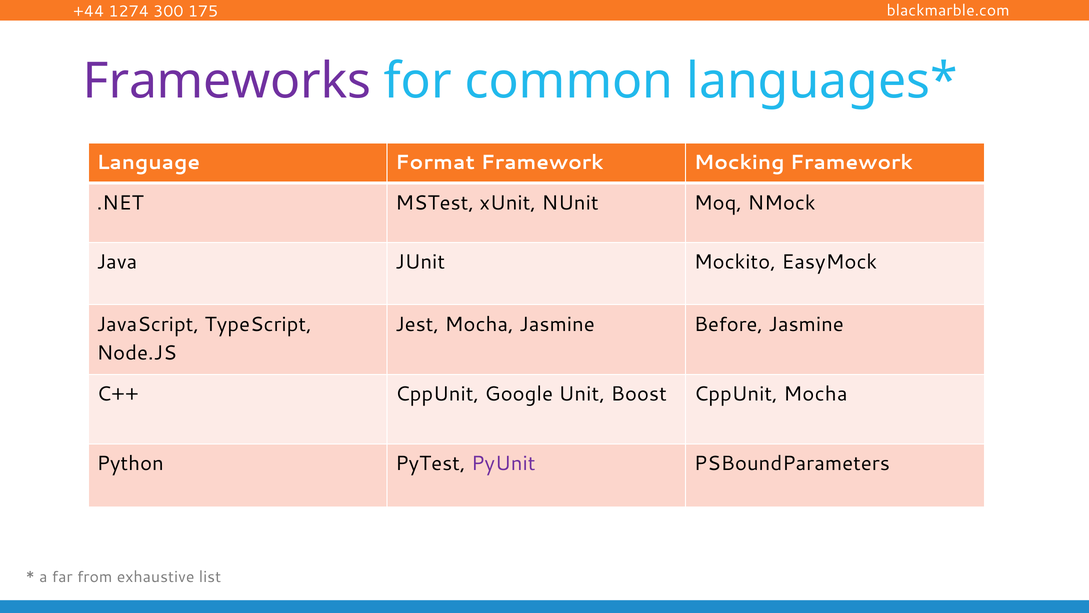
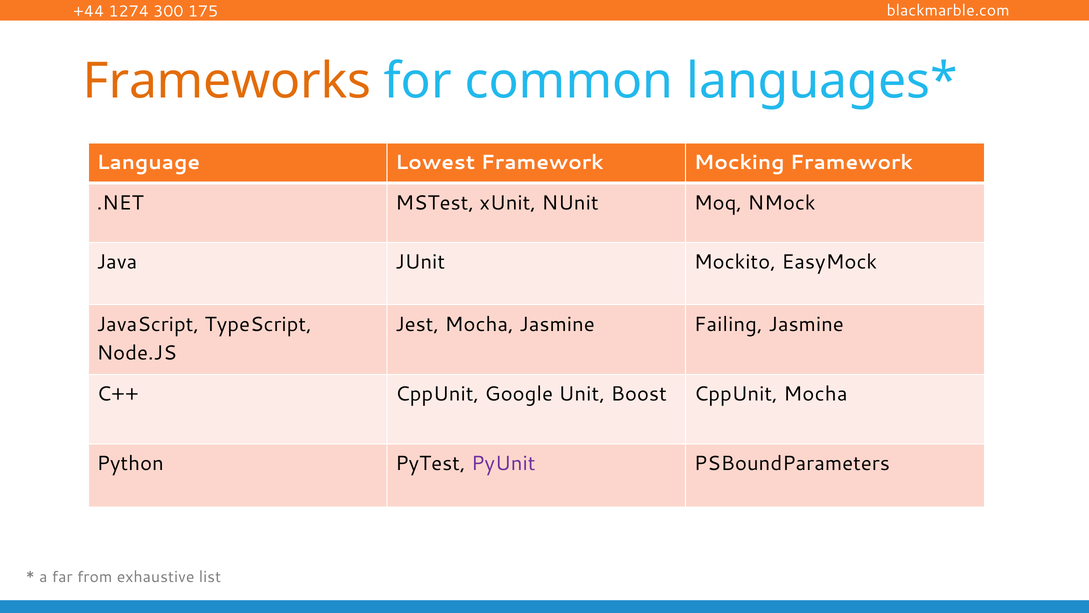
Frameworks colour: purple -> orange (227, 81)
Format: Format -> Lowest (435, 162)
Before: Before -> Failing (728, 324)
